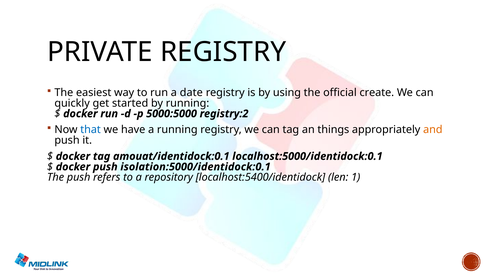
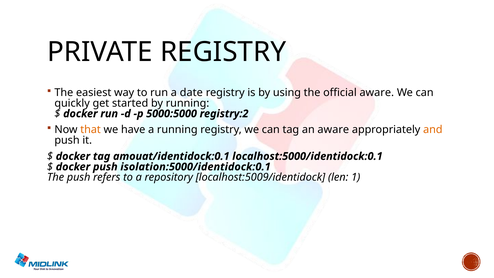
official create: create -> aware (377, 93)
that colour: blue -> orange (91, 130)
an things: things -> aware (333, 130)
localhost:5400/identidock: localhost:5400/identidock -> localhost:5009/identidock (260, 177)
